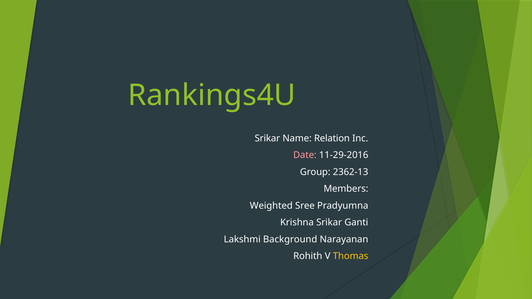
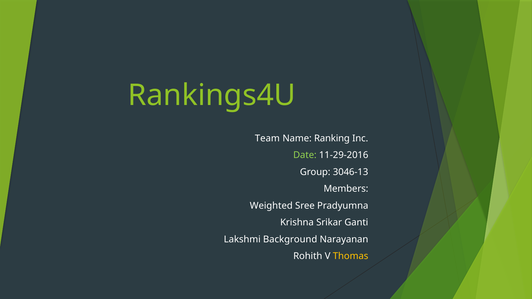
Srikar: Srikar -> Team (267, 138)
Relation: Relation -> Ranking (332, 138)
Date colour: pink -> light green (305, 155)
2362-13: 2362-13 -> 3046-13 (351, 172)
